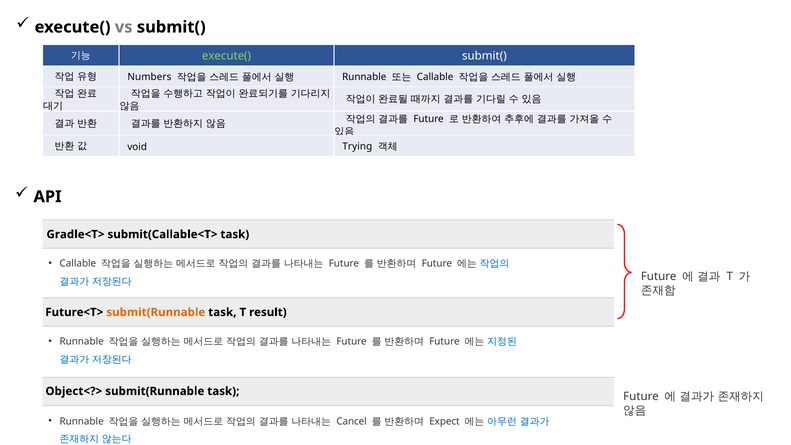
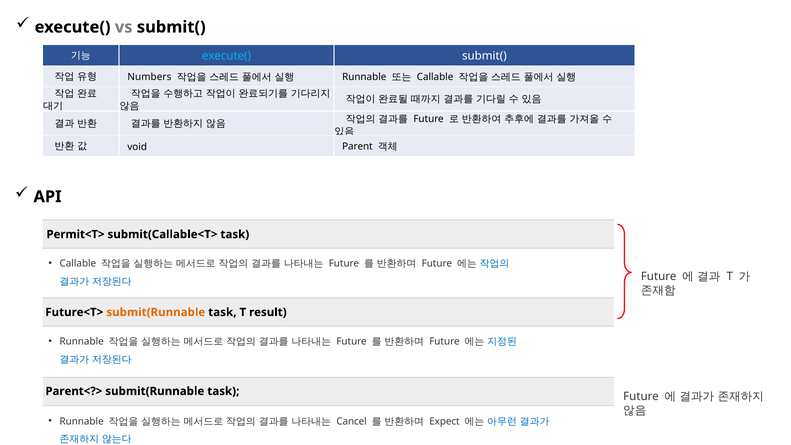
execute( colour: light green -> light blue (226, 56)
Trying: Trying -> Parent (357, 147)
Gradle<T>: Gradle<T> -> Permit<T> (76, 234)
Object<?>: Object<?> -> Parent<?> (74, 391)
